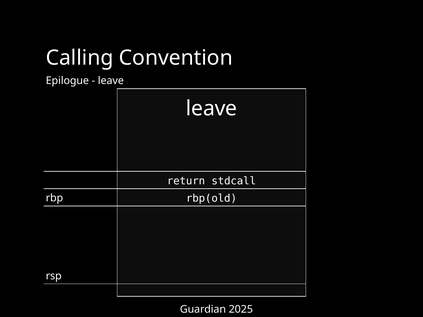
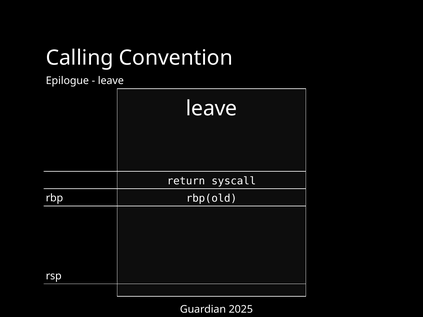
stdcall: stdcall -> syscall (234, 181)
